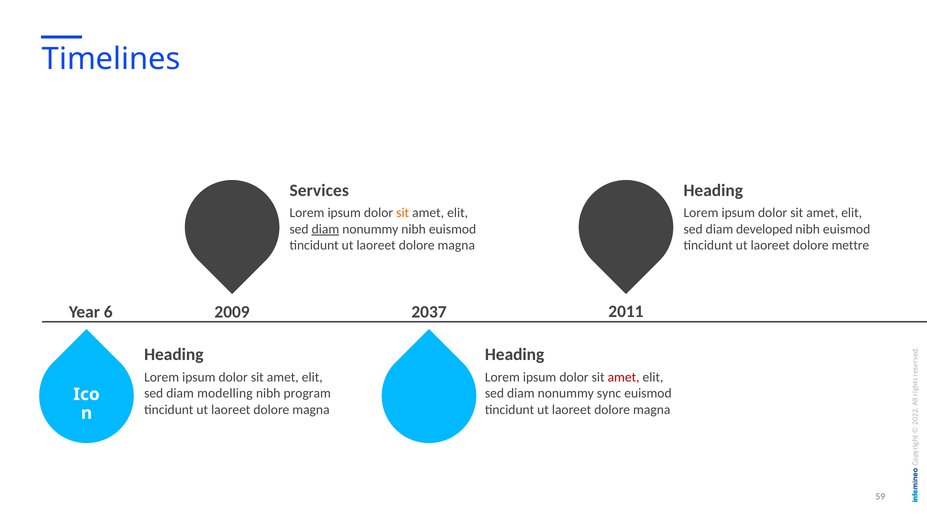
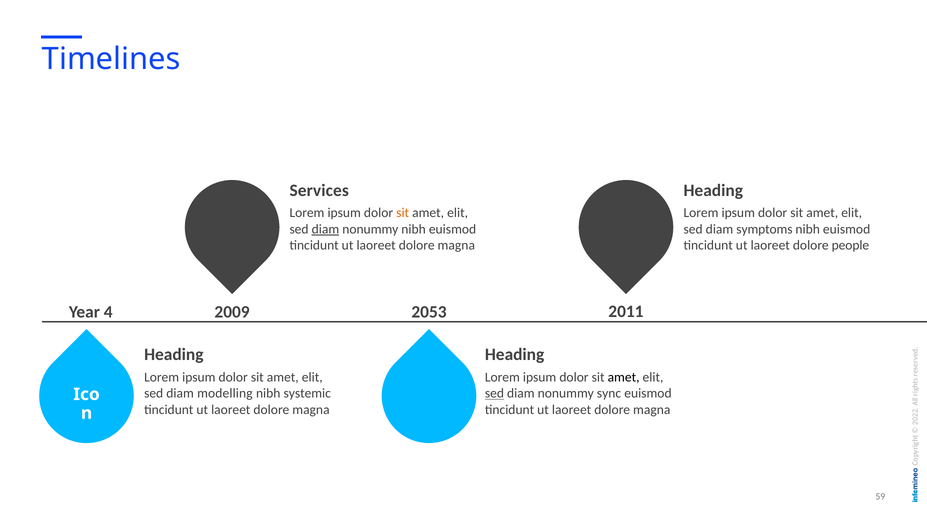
developed: developed -> symptoms (764, 229)
mettre: mettre -> people (850, 246)
6: 6 -> 4 (108, 312)
2037: 2037 -> 2053 (429, 312)
amet colour: red -> black (624, 377)
program: program -> systemic (307, 394)
sed underline: none -> present (494, 394)
